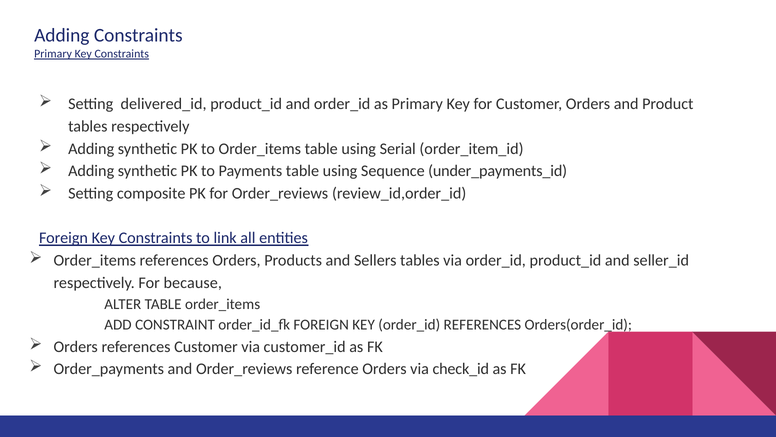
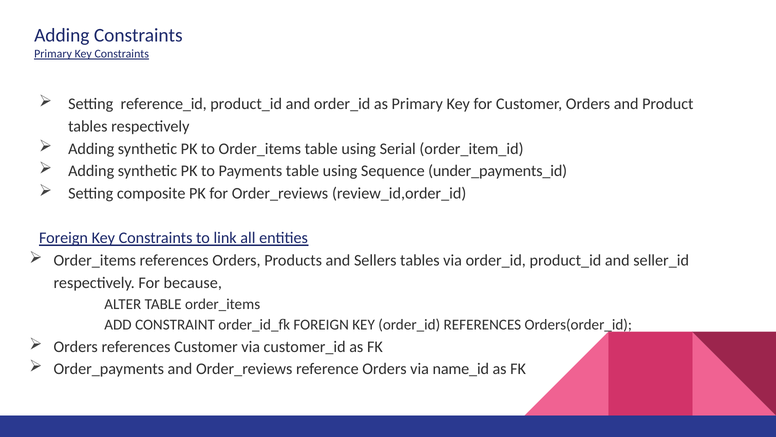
delivered_id: delivered_id -> reference_id (164, 104)
check_id: check_id -> name_id (461, 369)
